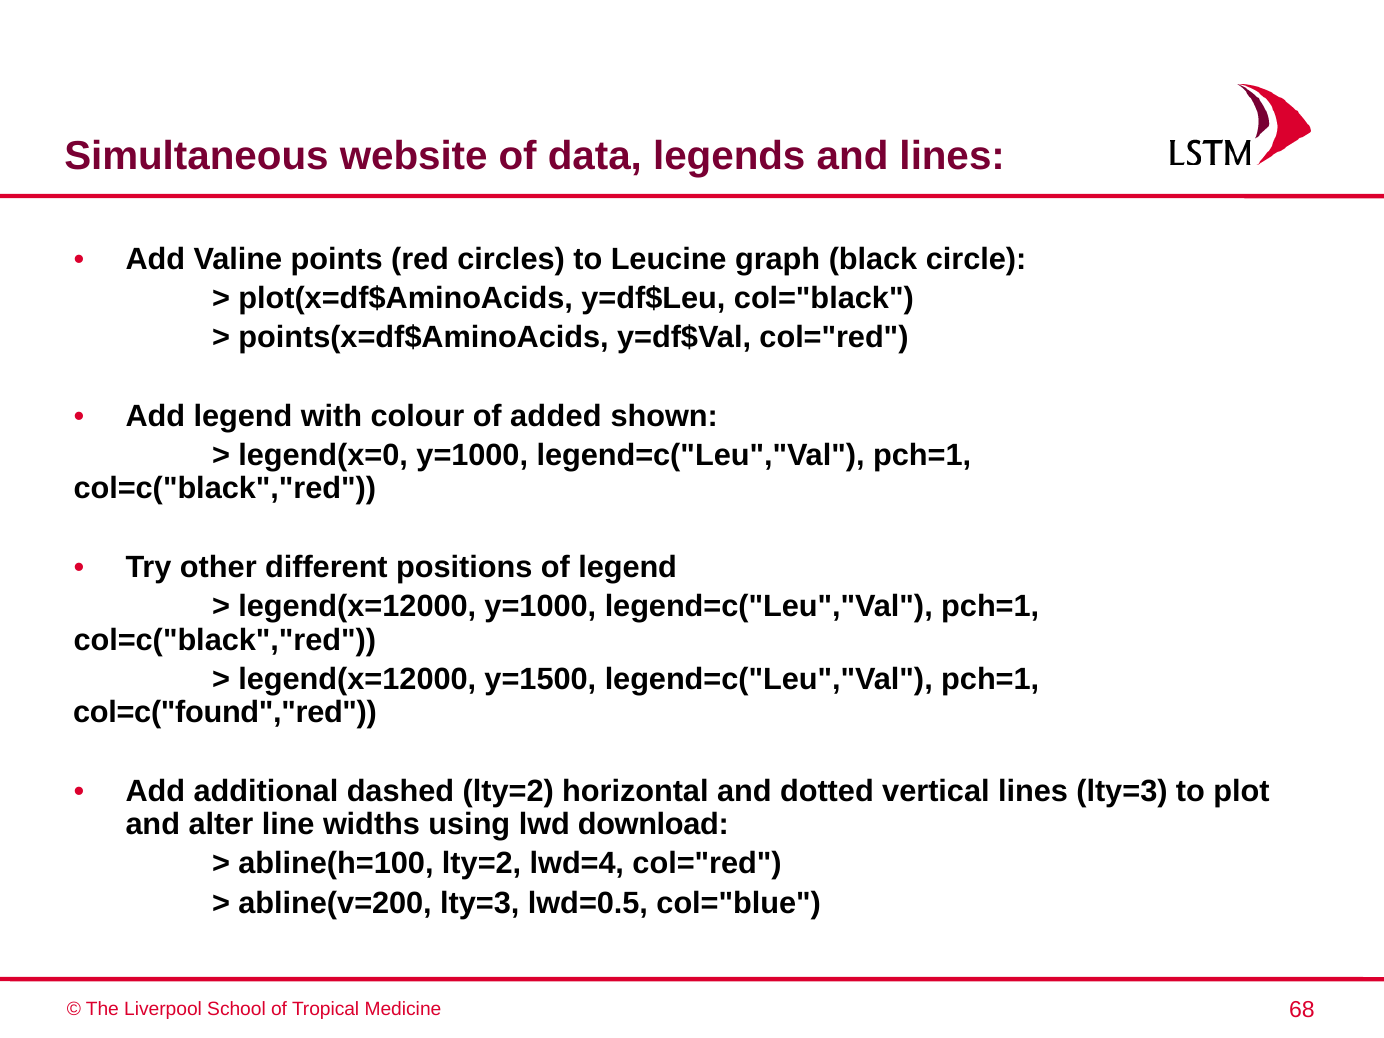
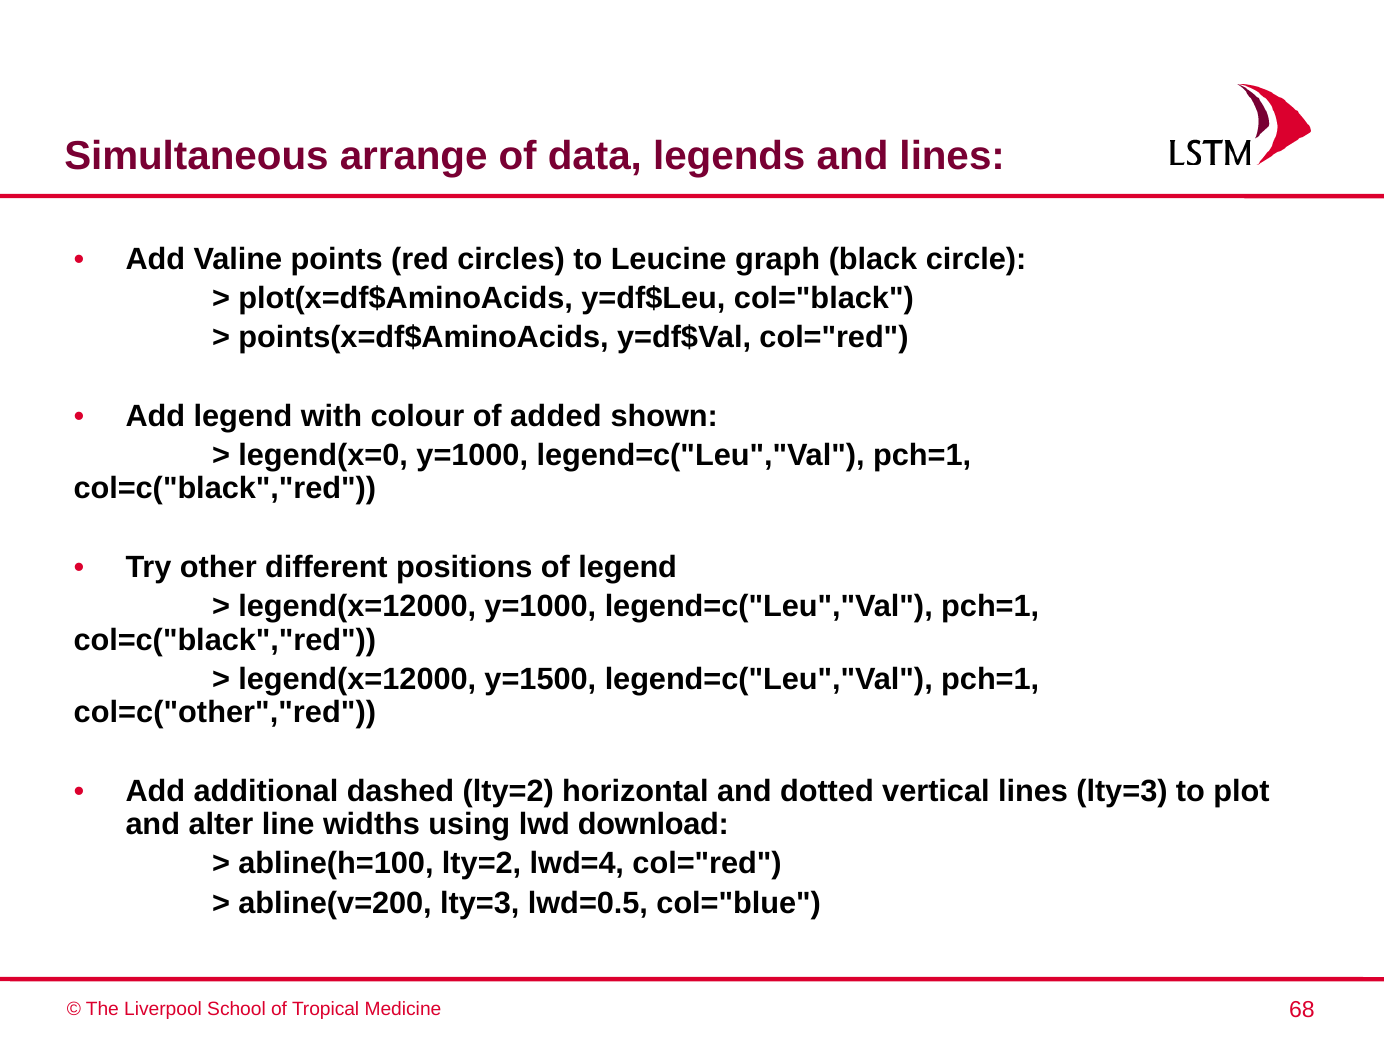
website: website -> arrange (414, 156)
col=c("found","red: col=c("found","red -> col=c("other","red (225, 713)
